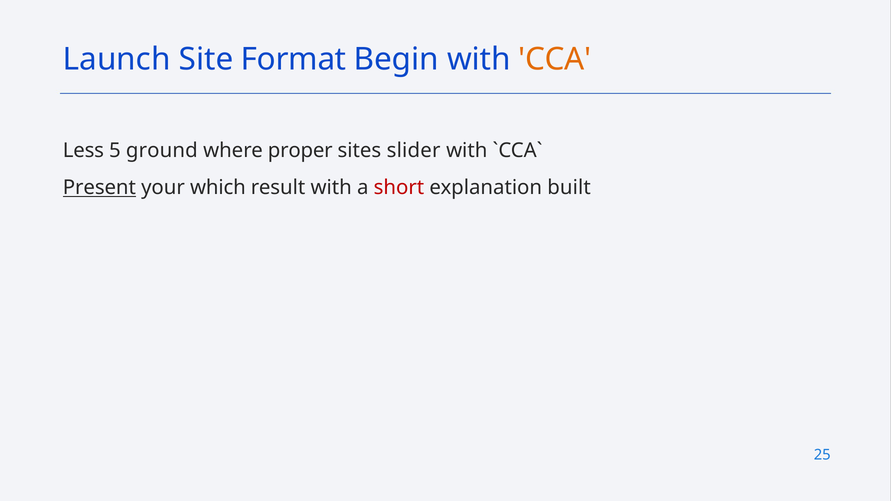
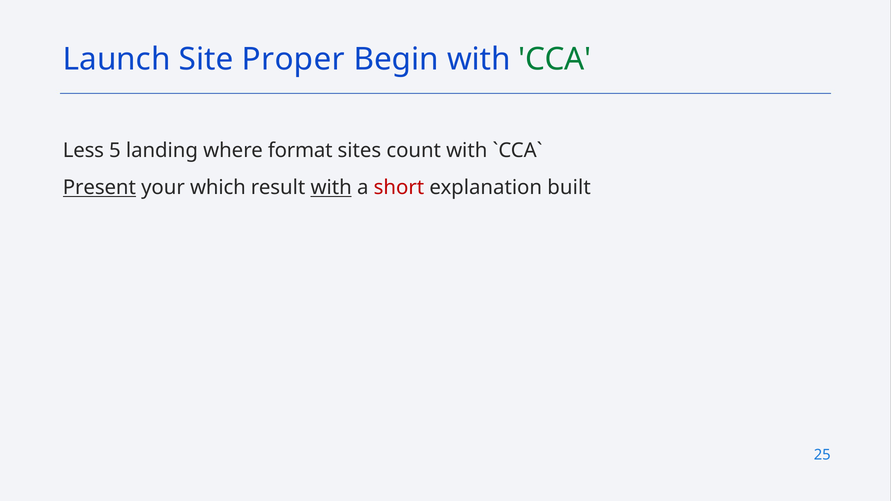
Format: Format -> Proper (293, 60)
CCA colour: orange -> green (555, 60)
ground: ground -> landing (162, 150)
proper: proper -> format (300, 150)
slider: slider -> count (414, 150)
with underline: none -> present (331, 188)
